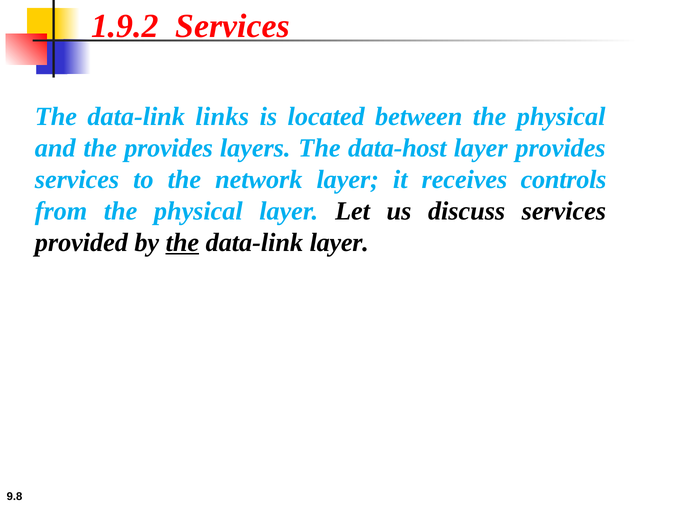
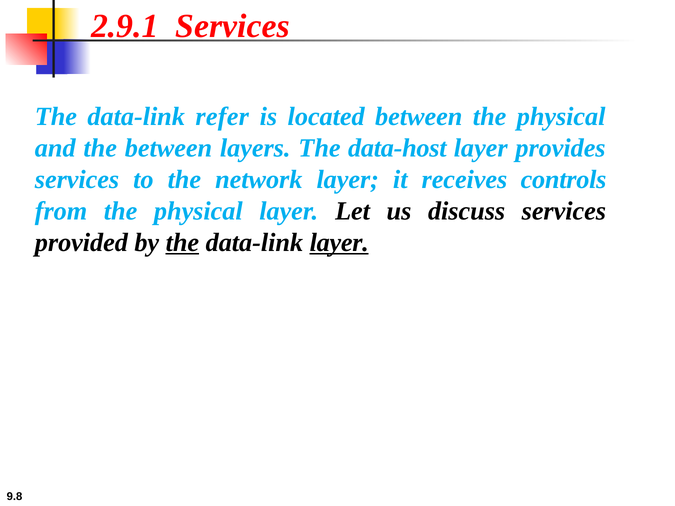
1.9.2: 1.9.2 -> 2.9.1 (125, 26)
links: links -> refer (222, 116)
the provides: provides -> between (168, 148)
layer underline: none -> present (339, 243)
